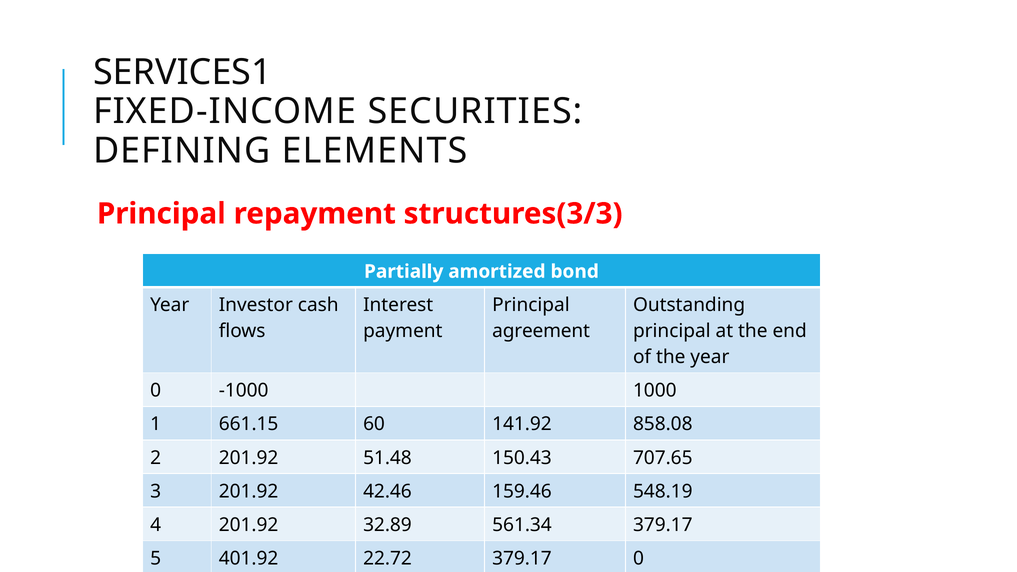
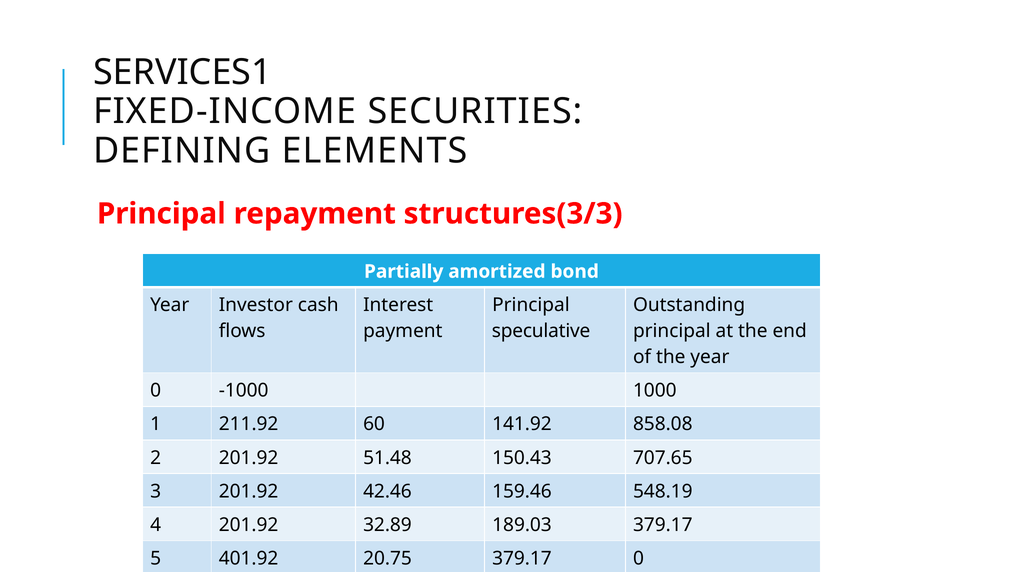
agreement: agreement -> speculative (541, 331)
661.15: 661.15 -> 211.92 (249, 424)
561.34: 561.34 -> 189.03 (522, 525)
22.72: 22.72 -> 20.75 (387, 559)
